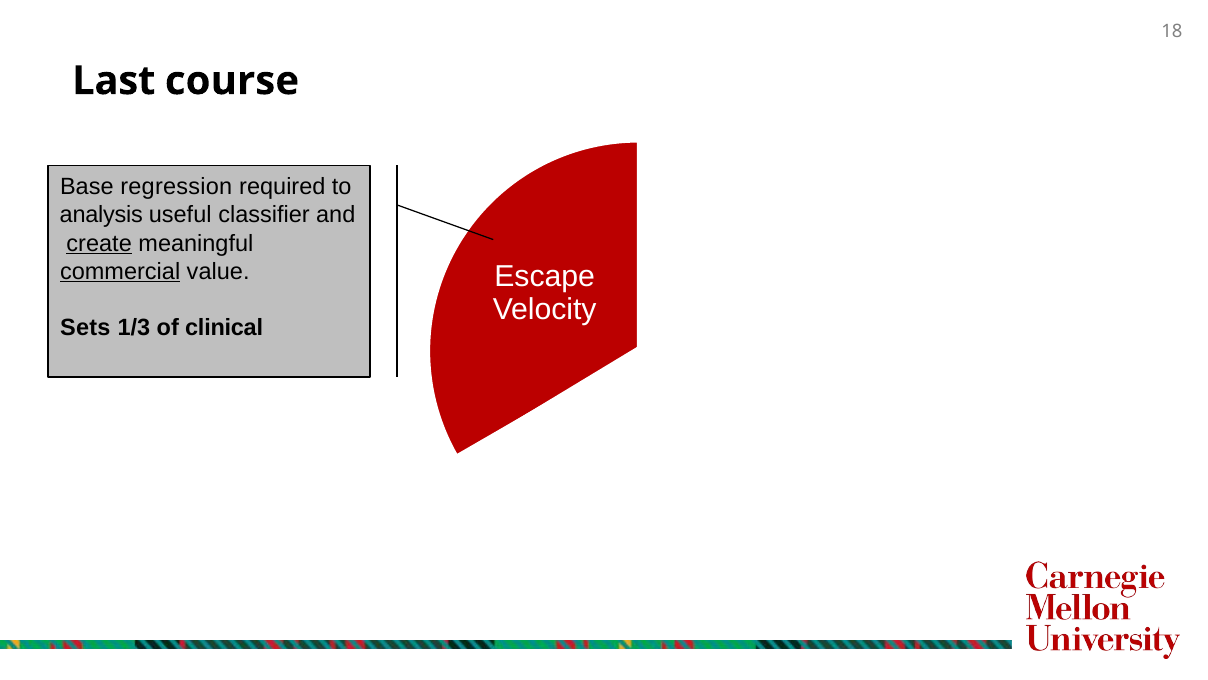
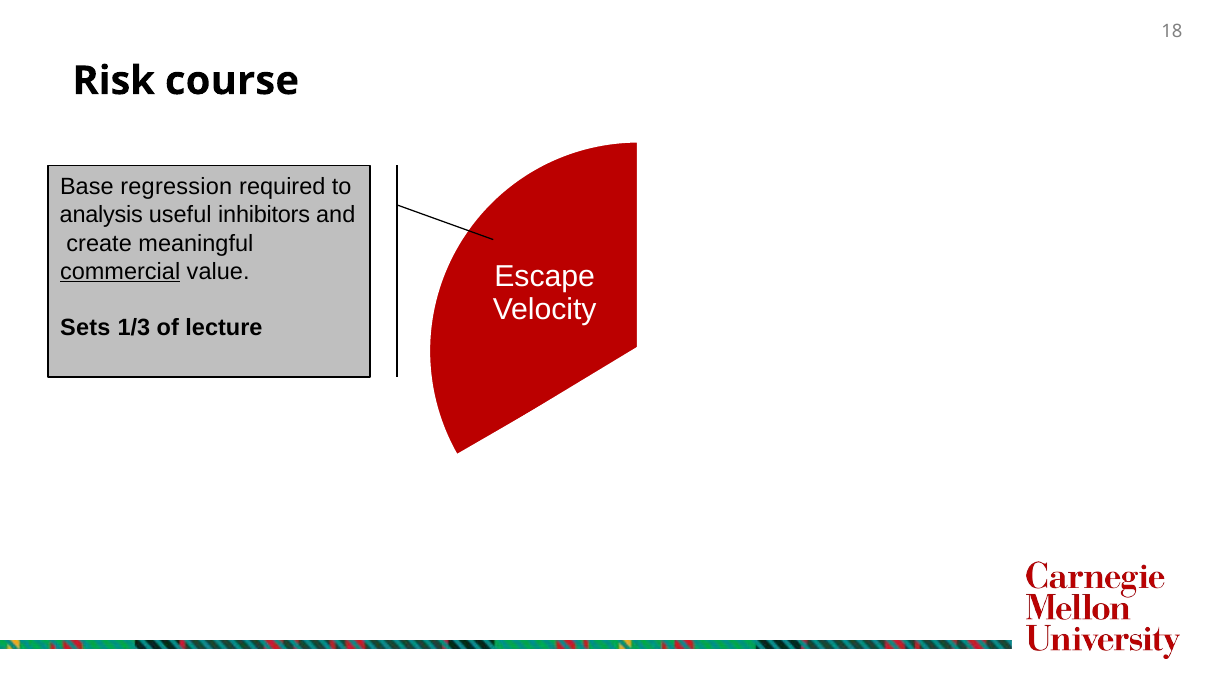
Last: Last -> Risk (114, 81)
classifier: classifier -> inhibitors (264, 215)
create underline: present -> none (99, 243)
of clinical: clinical -> lecture (224, 328)
